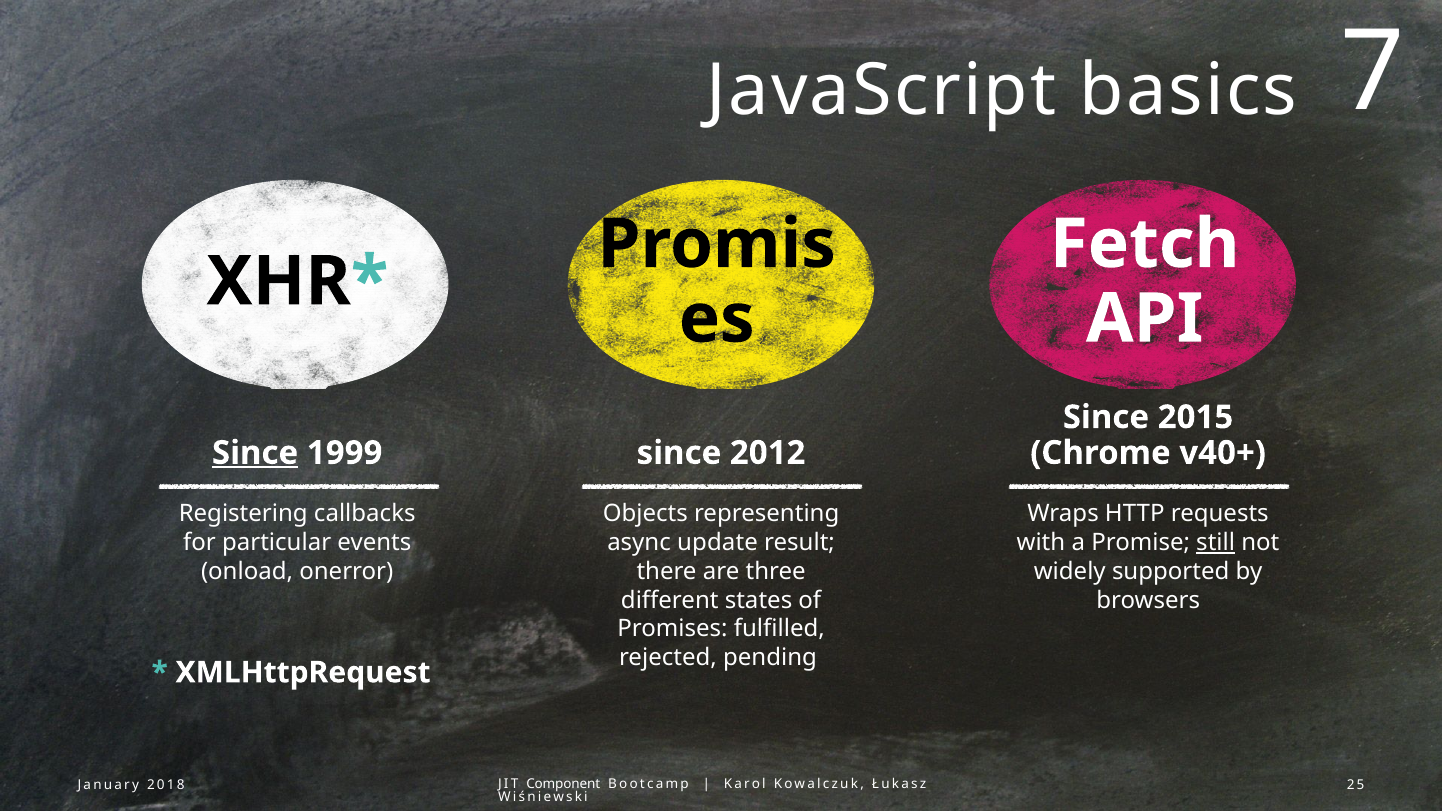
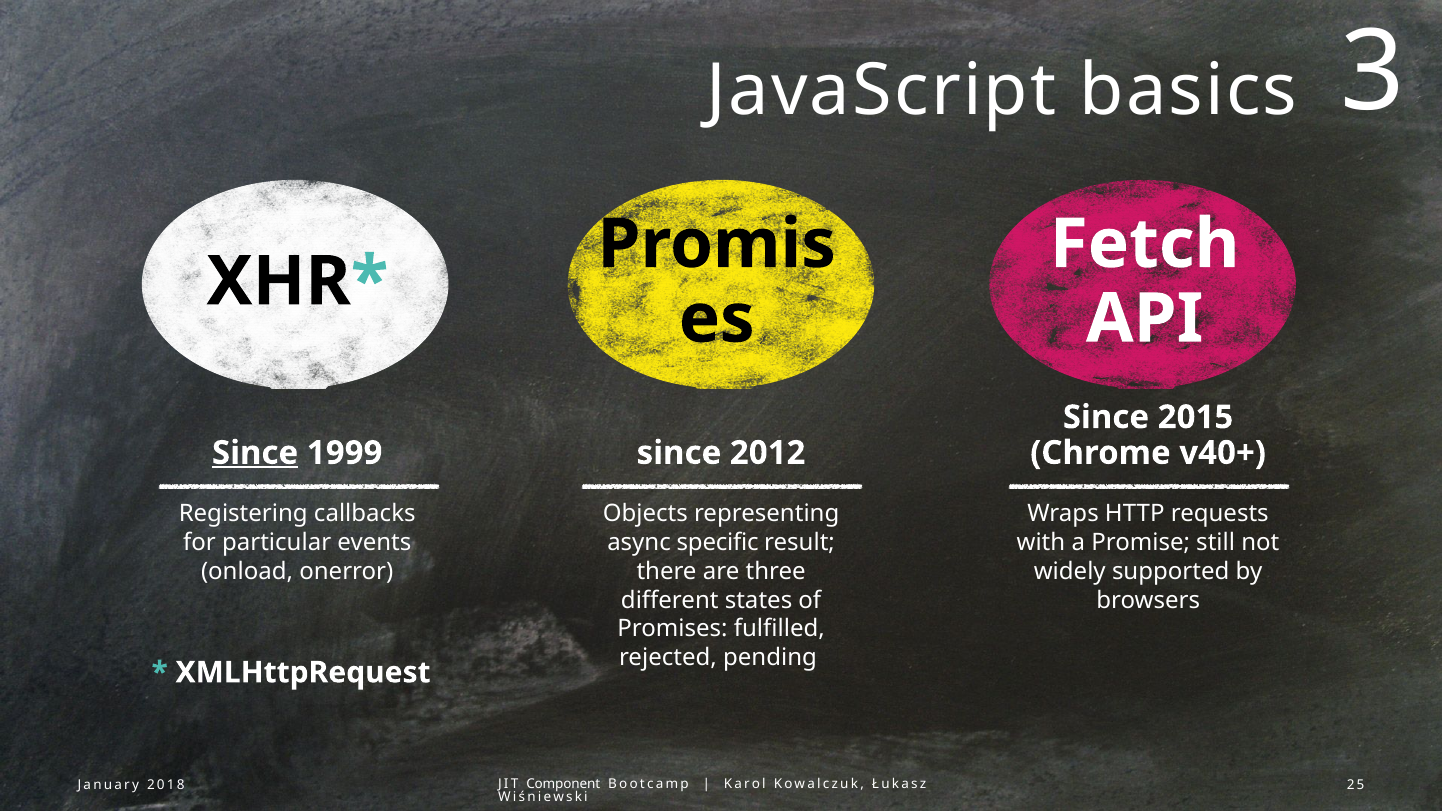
7: 7 -> 3 (1373, 72)
update: update -> specific (718, 543)
still underline: present -> none (1216, 543)
